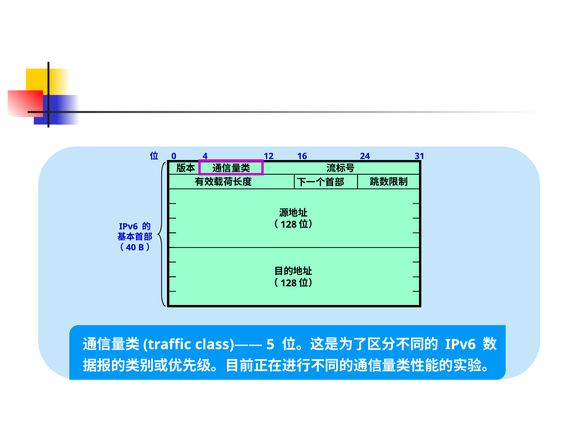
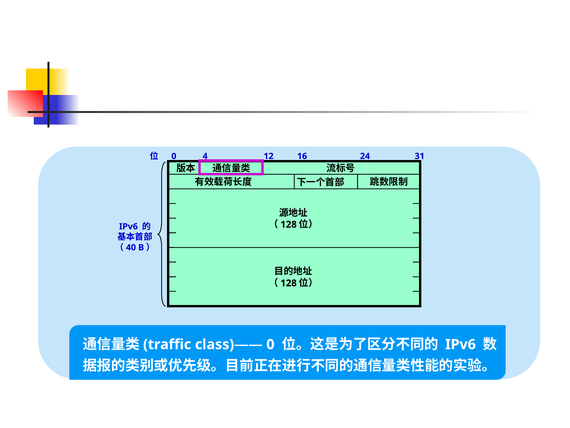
class)—— 5: 5 -> 0 (270, 344)
